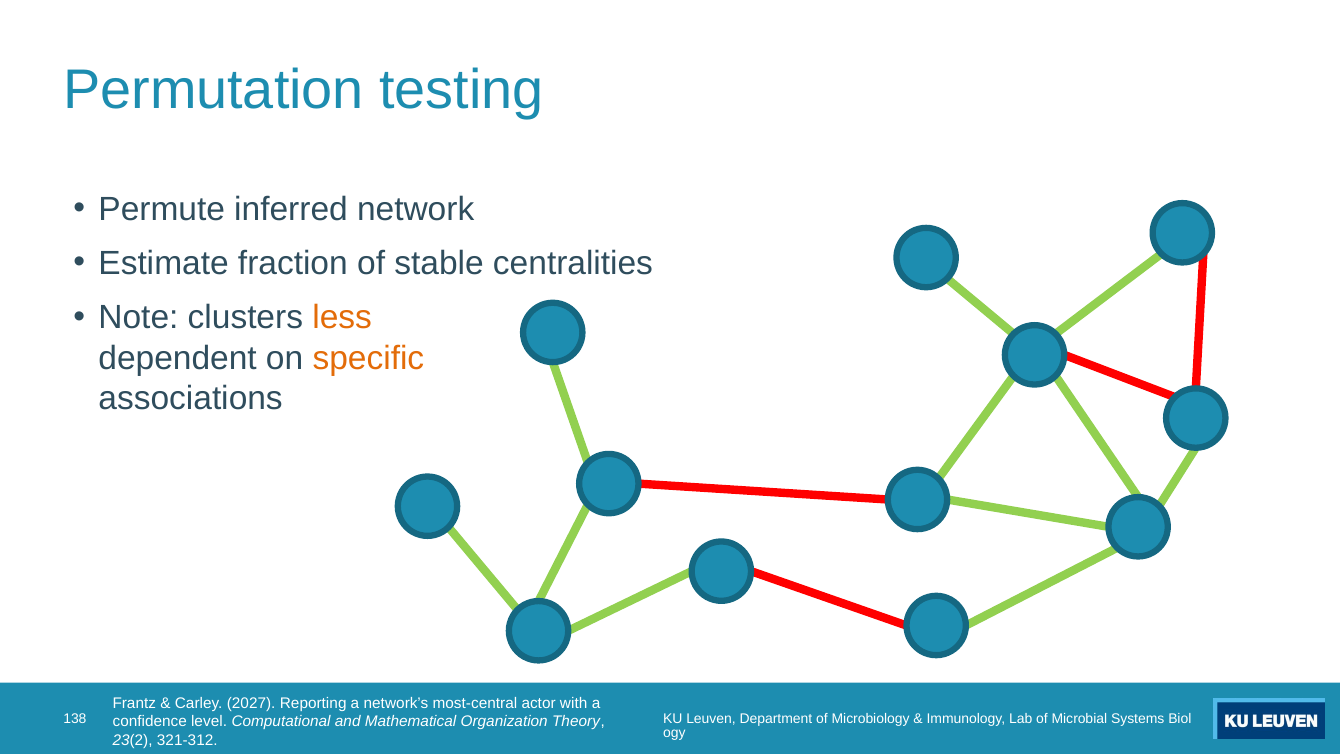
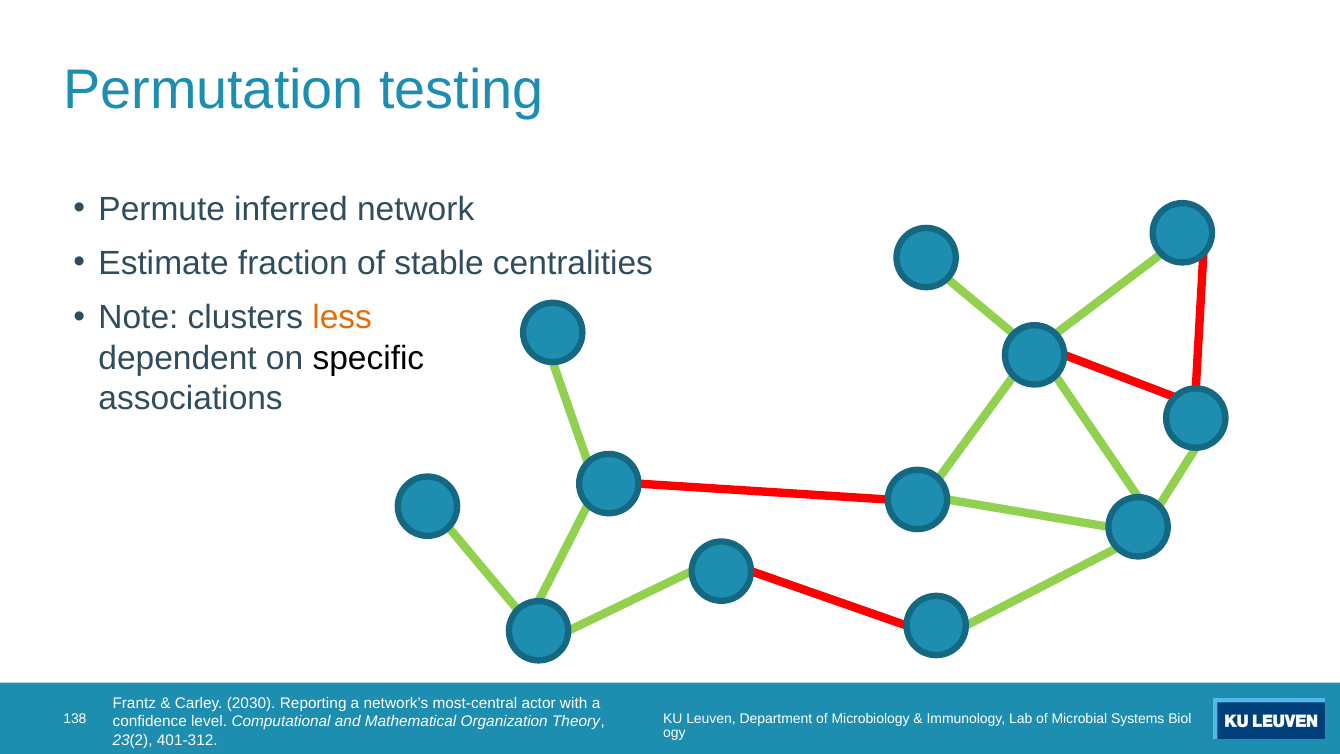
specific colour: orange -> black (368, 358)
2027: 2027 -> 2030 (251, 703)
321-312: 321-312 -> 401-312 (187, 740)
